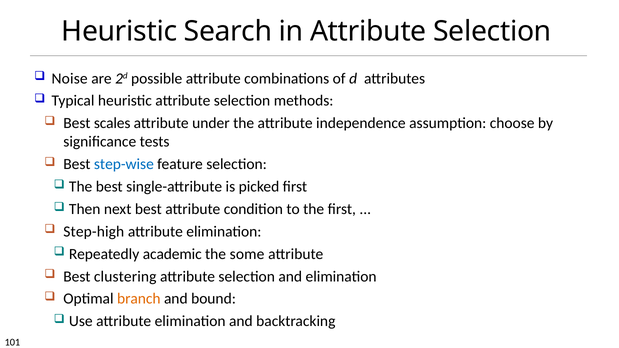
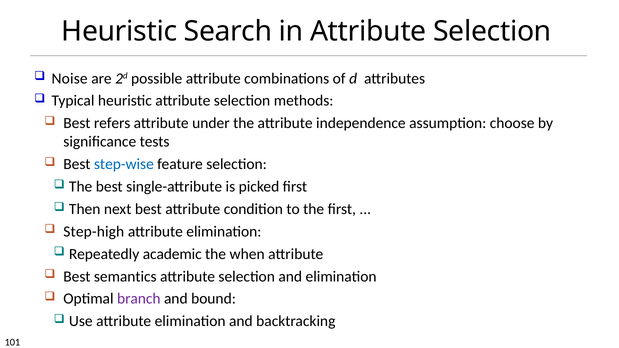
scales: scales -> refers (112, 123)
some: some -> when (247, 254)
clustering: clustering -> semantics (125, 277)
branch colour: orange -> purple (139, 299)
